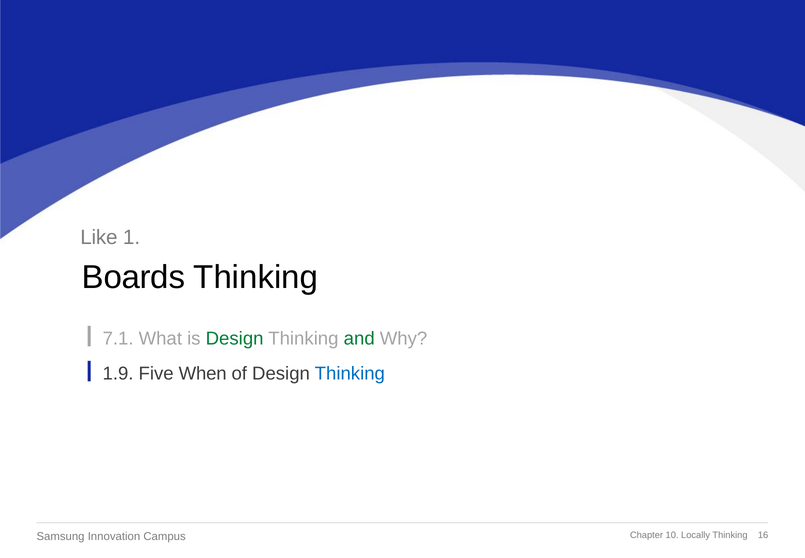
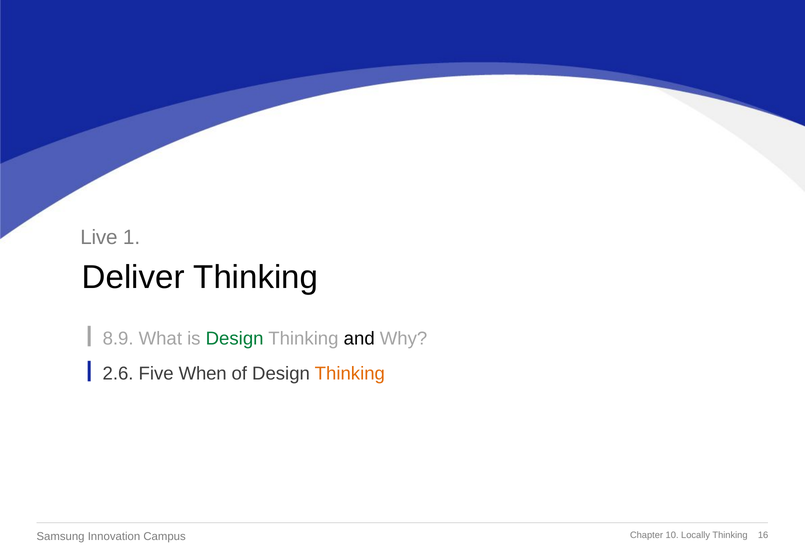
Like: Like -> Live (99, 237)
Boards: Boards -> Deliver (133, 277)
7.1: 7.1 -> 8.9 (118, 338)
and colour: green -> black (359, 338)
1.9: 1.9 -> 2.6 (118, 373)
Thinking colour: blue -> orange (350, 373)
